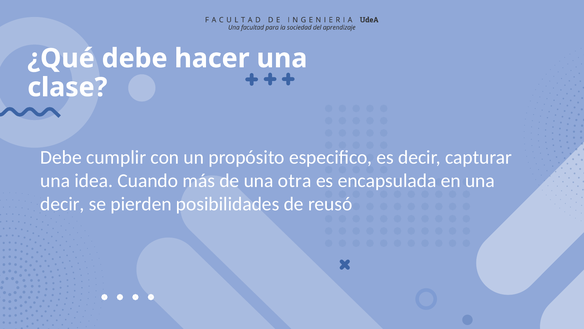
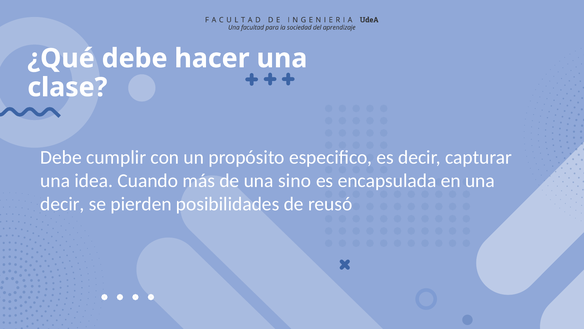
otra: otra -> sino (295, 180)
